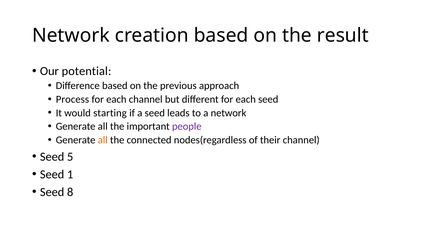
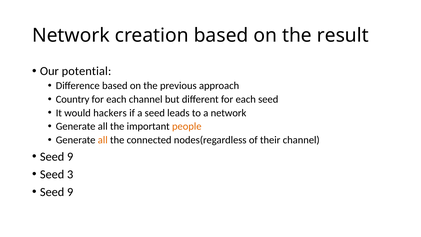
Process: Process -> Country (73, 99)
starting: starting -> hackers (110, 113)
people colour: purple -> orange (187, 126)
5: 5 -> 9 (70, 157)
1: 1 -> 3 (70, 174)
8: 8 -> 9 (70, 192)
